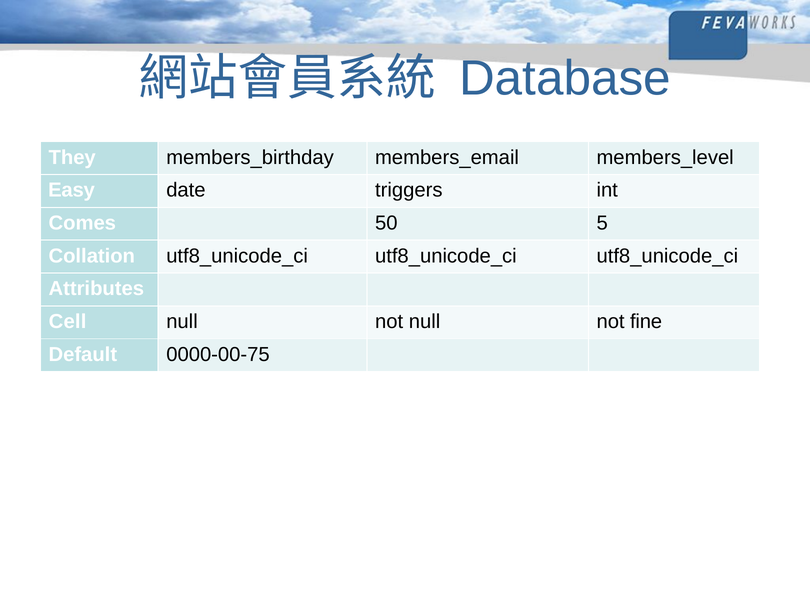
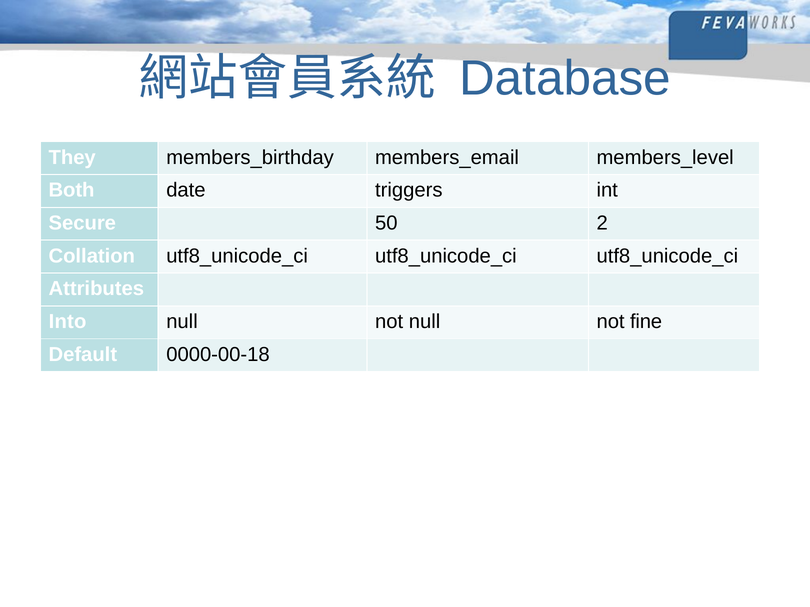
Easy: Easy -> Both (71, 190)
Comes: Comes -> Secure (82, 223)
5: 5 -> 2 (602, 223)
Cell: Cell -> Into (68, 322)
0000-00-75: 0000-00-75 -> 0000-00-18 (218, 355)
